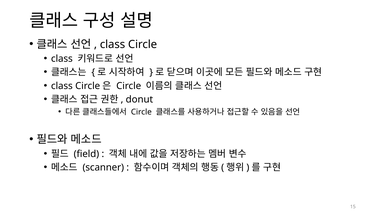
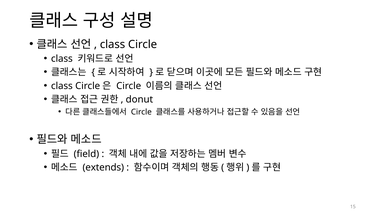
scanner: scanner -> extends (103, 167)
